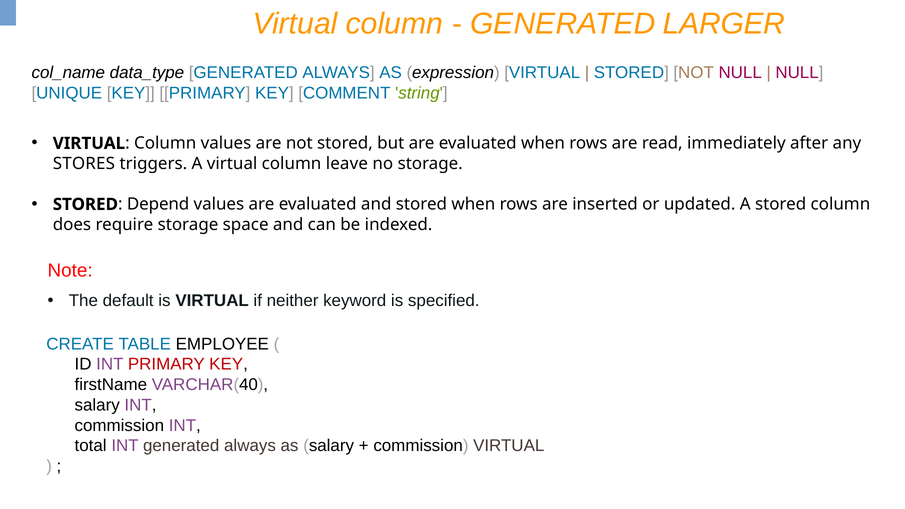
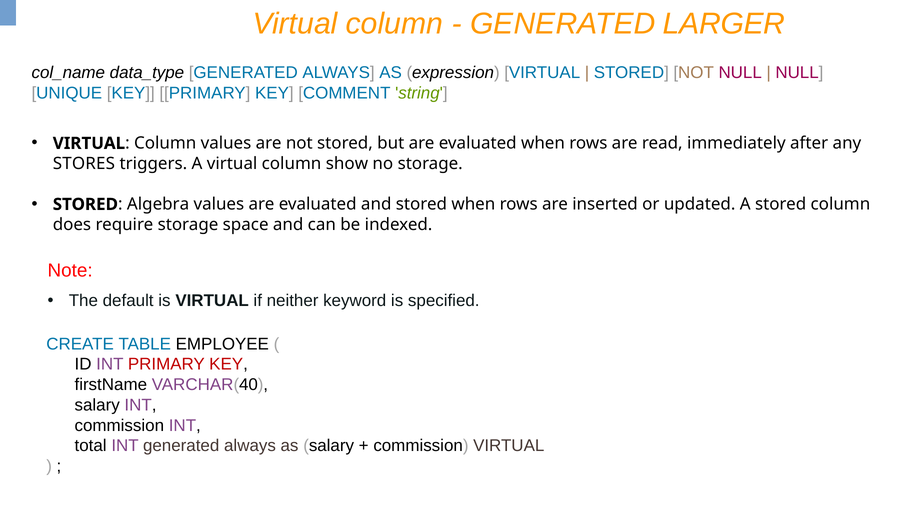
leave: leave -> show (347, 164)
Depend: Depend -> Algebra (158, 204)
